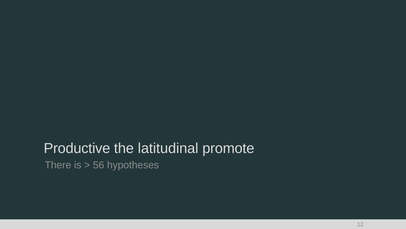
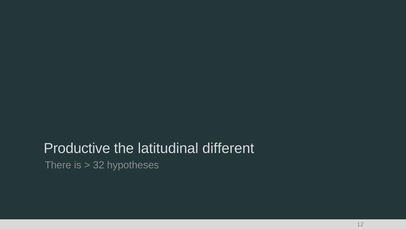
promote: promote -> different (228, 148)
56: 56 -> 32 (99, 165)
